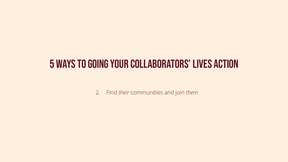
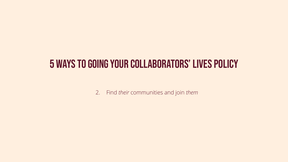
action: action -> policy (226, 64)
